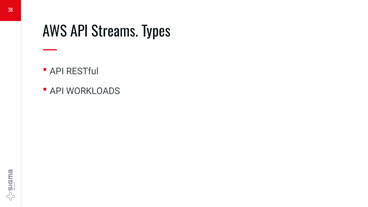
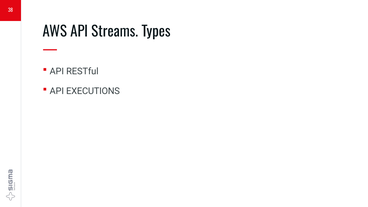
WORKLOADS: WORKLOADS -> EXECUTIONS (93, 91)
